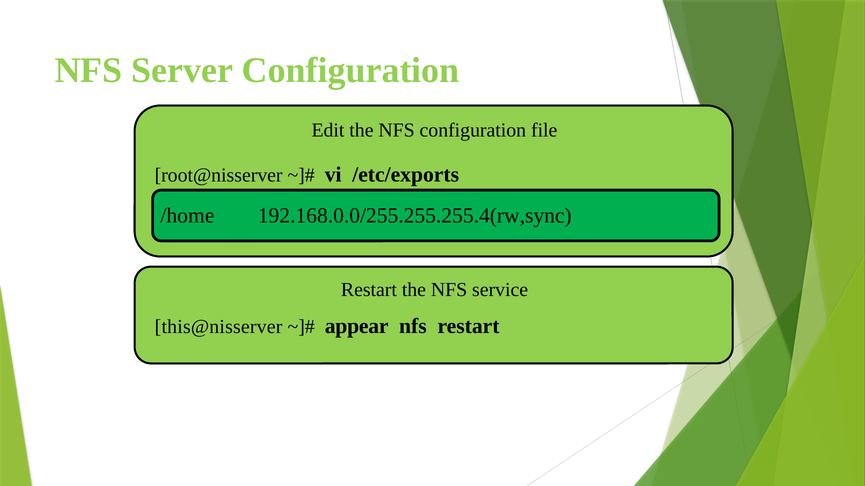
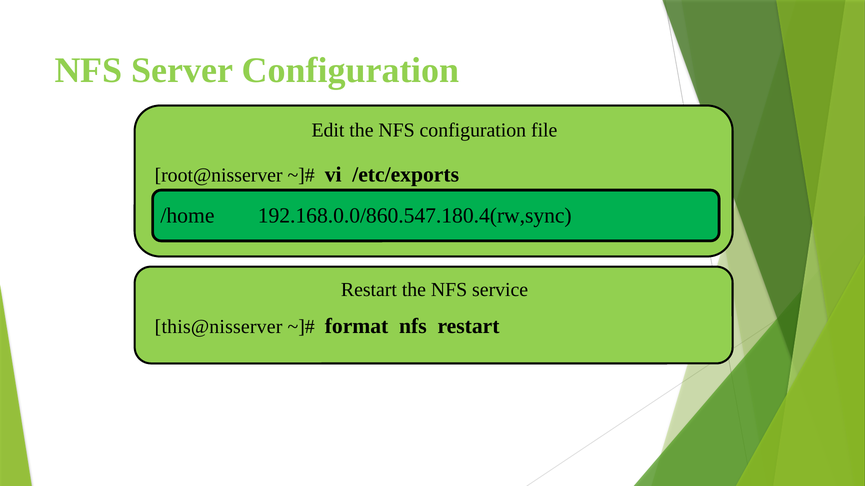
192.168.0.0/255.255.255.4(rw,sync: 192.168.0.0/255.255.255.4(rw,sync -> 192.168.0.0/860.547.180.4(rw,sync (415, 216)
appear: appear -> format (357, 327)
